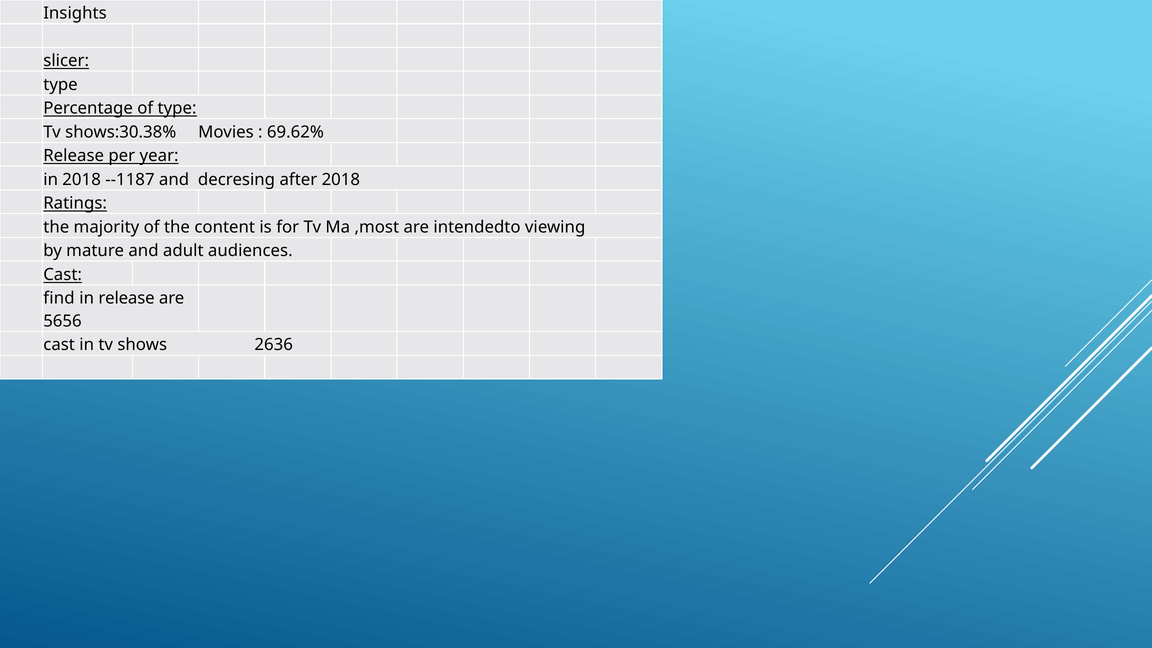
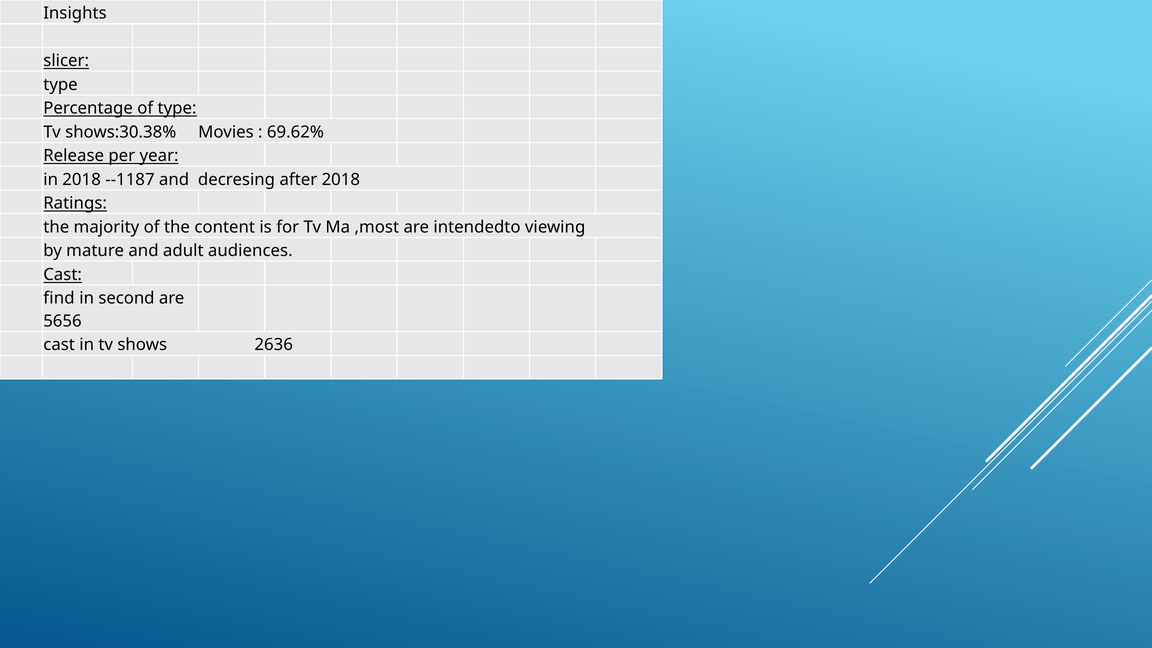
in release: release -> second (126, 298)
